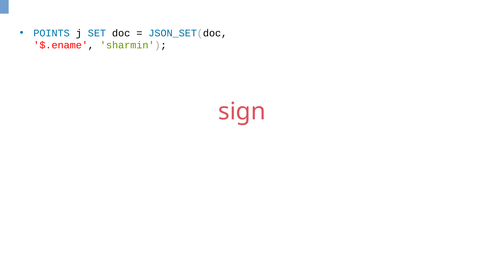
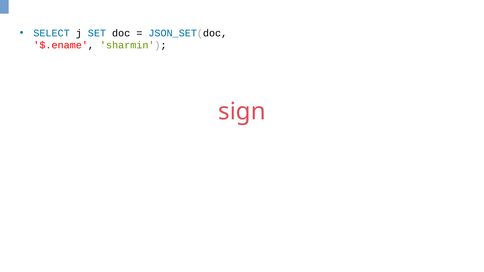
POINTS: POINTS -> SELECT (52, 33)
